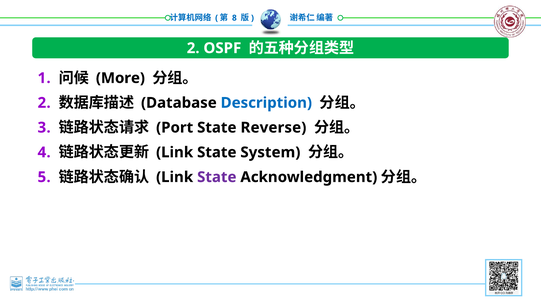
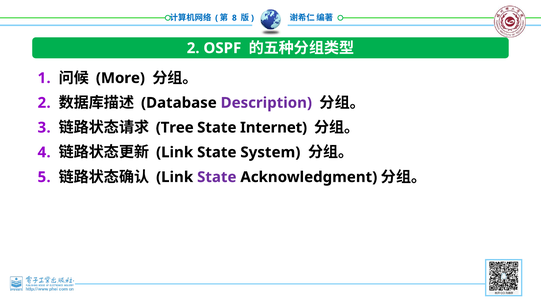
Description colour: blue -> purple (266, 103)
Port: Port -> Tree (175, 128)
Reverse: Reverse -> Internet (274, 128)
